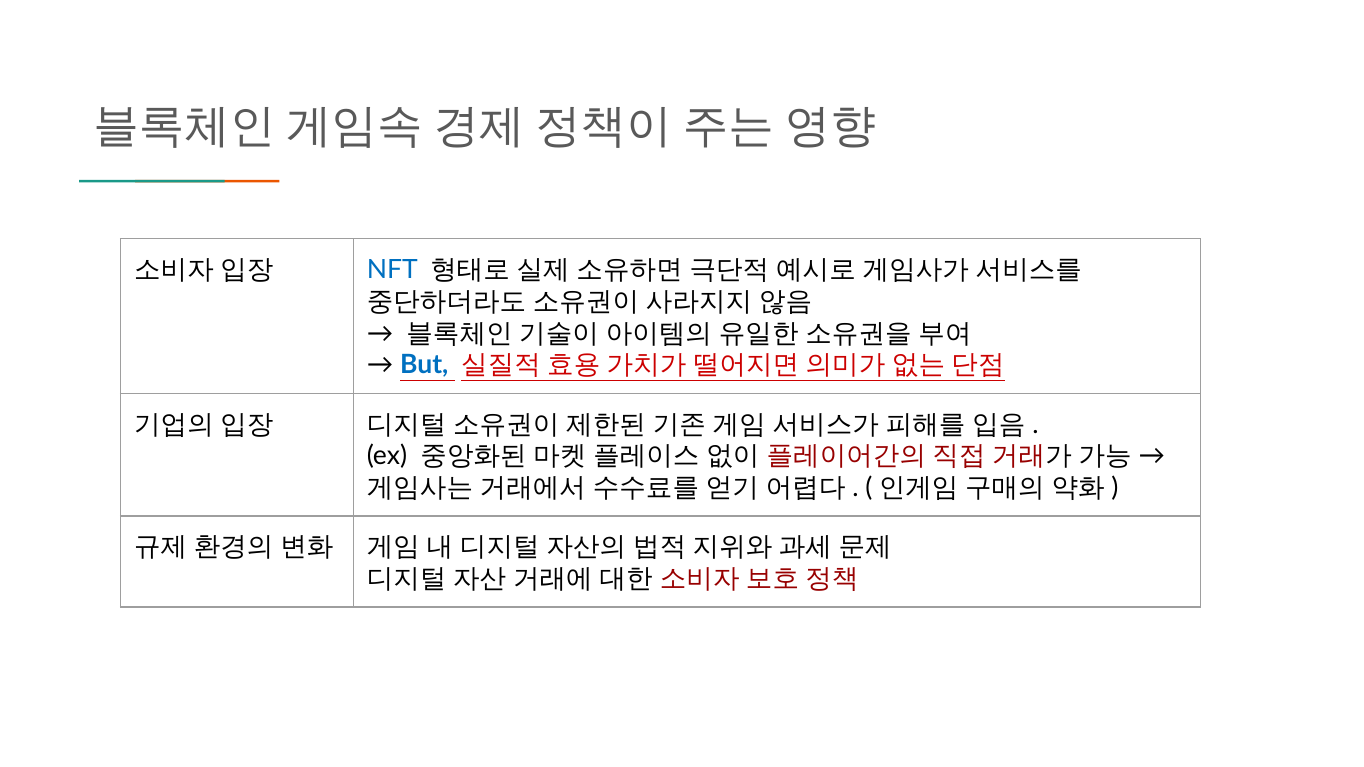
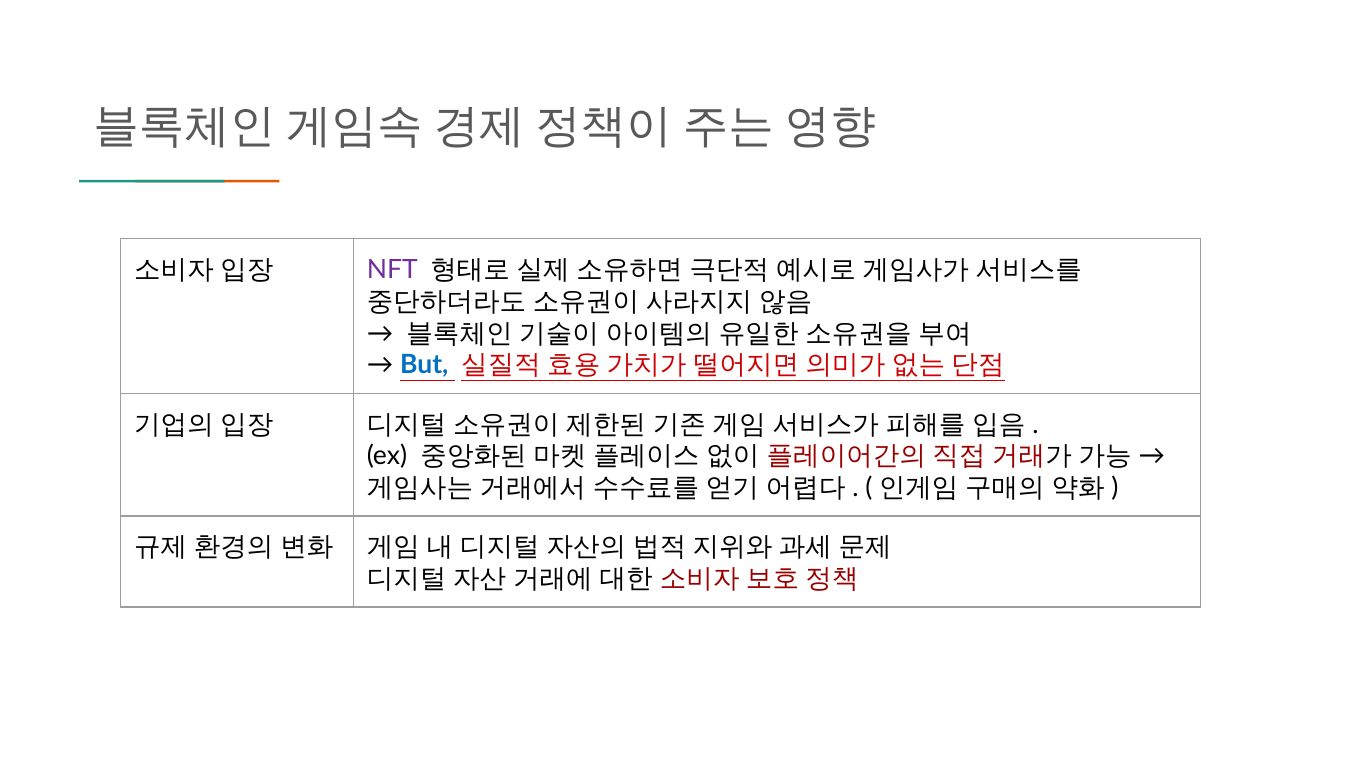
NFT colour: blue -> purple (392, 270)
